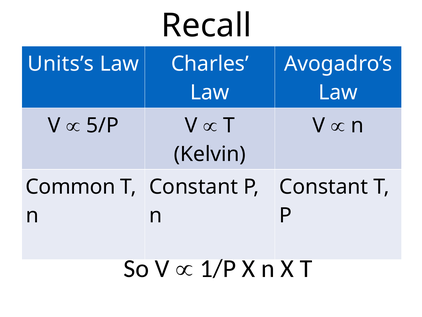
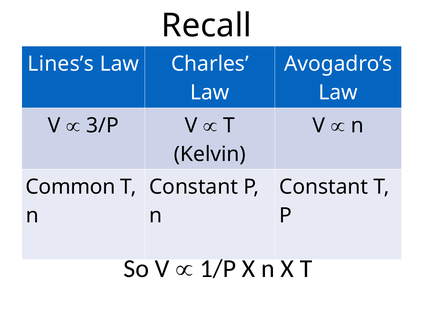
Units’s: Units’s -> Lines’s (61, 64)
5/P: 5/P -> 3/P (102, 125)
